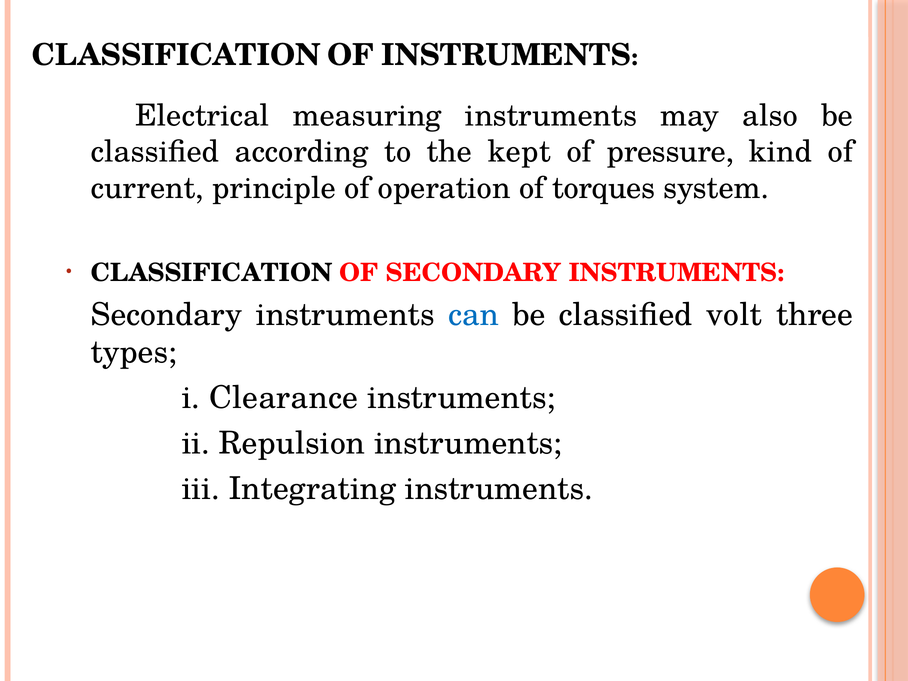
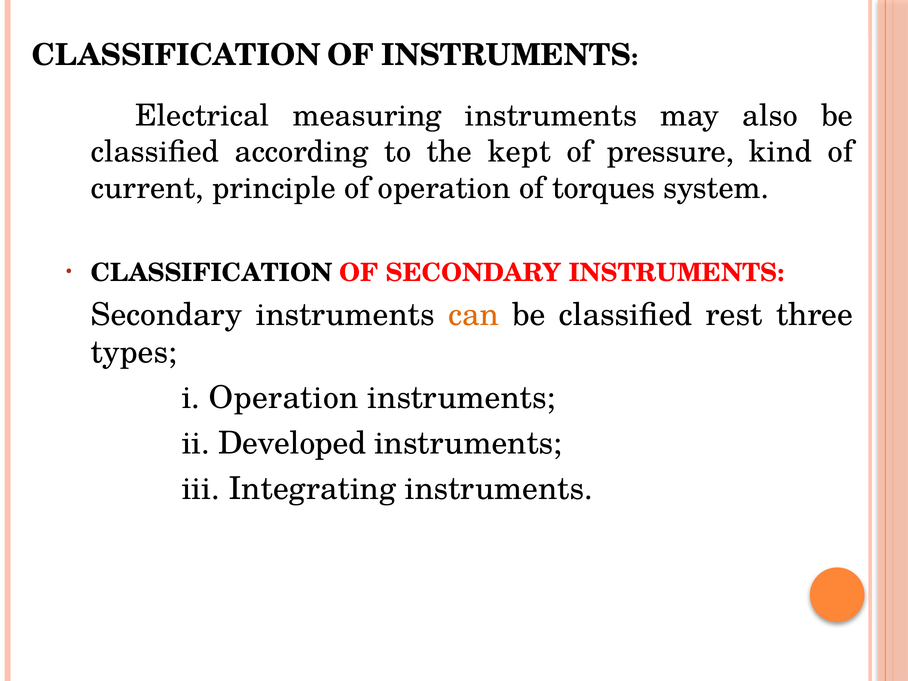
can colour: blue -> orange (474, 315)
volt: volt -> rest (734, 315)
i Clearance: Clearance -> Operation (284, 398)
Repulsion: Repulsion -> Developed (292, 443)
